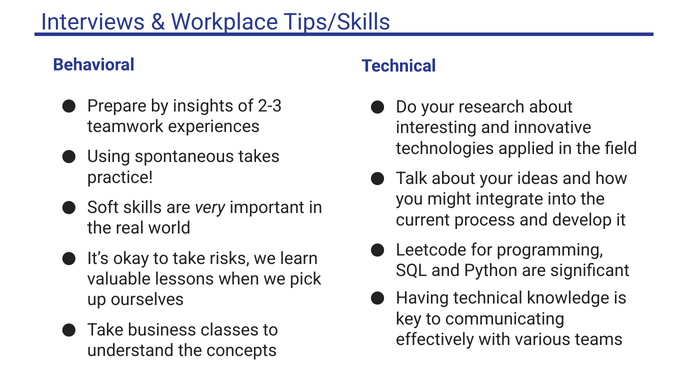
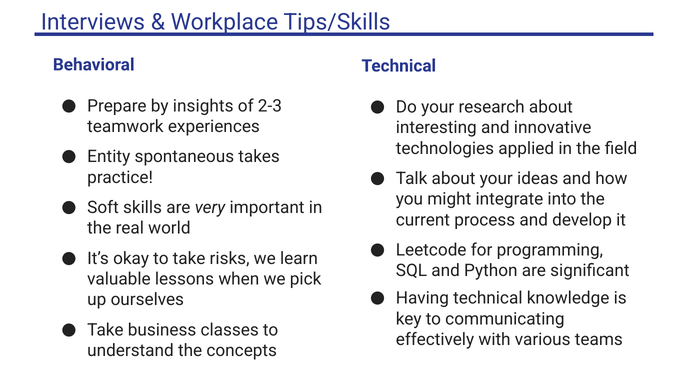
Using: Using -> Entity (109, 157)
